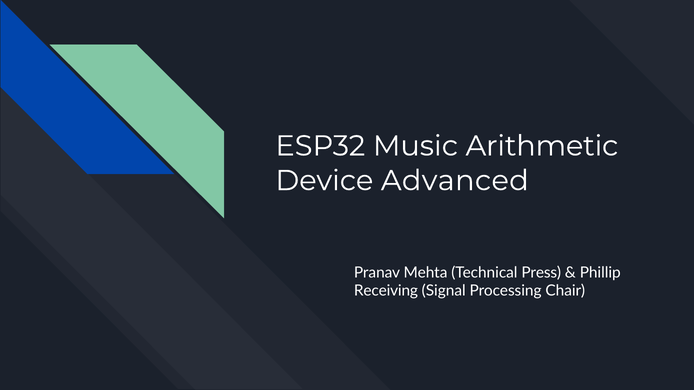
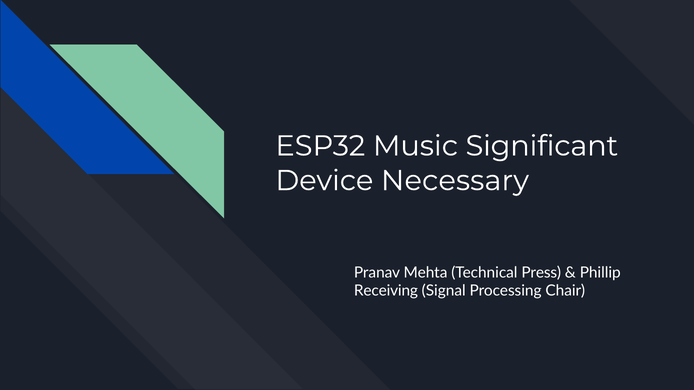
Arithmetic: Arithmetic -> Significant (542, 146)
Advanced: Advanced -> Necessary (455, 181)
